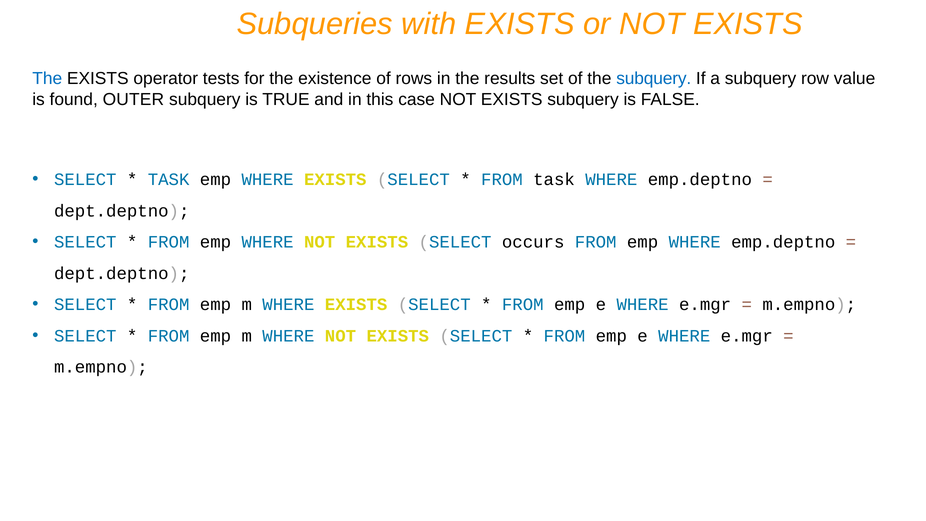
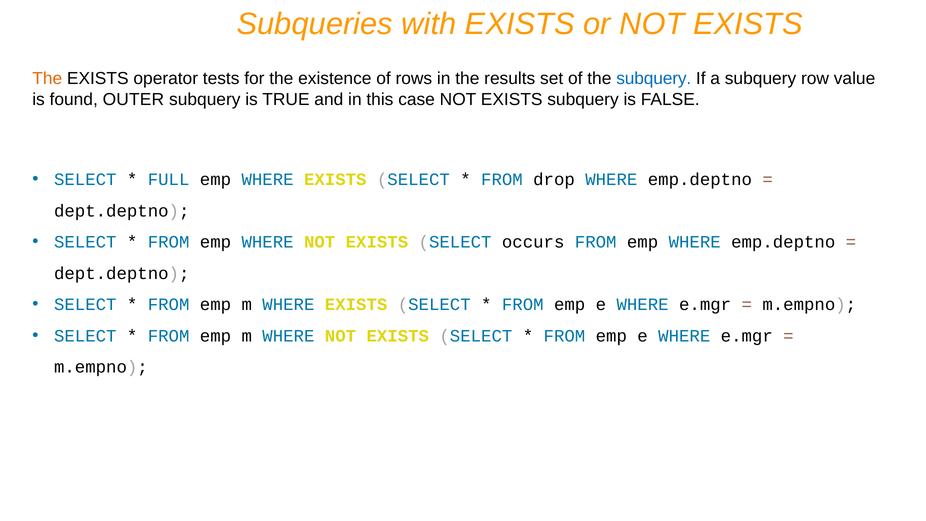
The colour: blue -> orange (47, 79)
TASK: TASK -> FULL (169, 179)
FROM task: task -> drop (554, 179)
